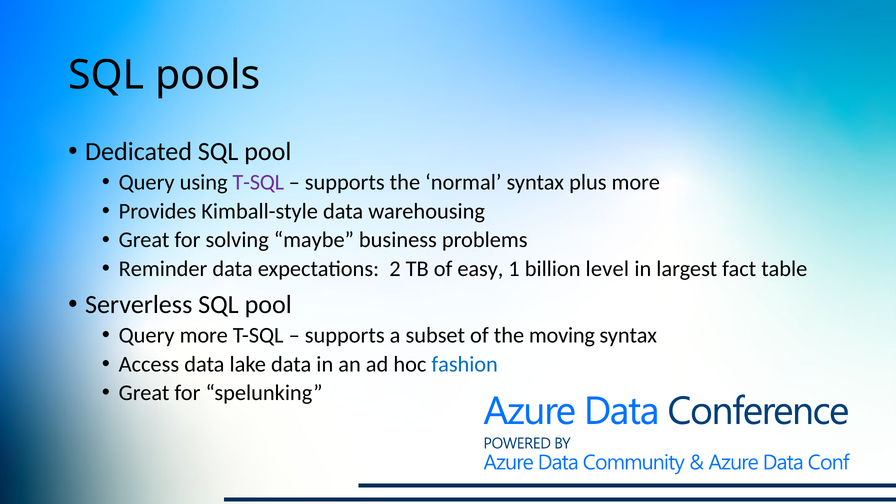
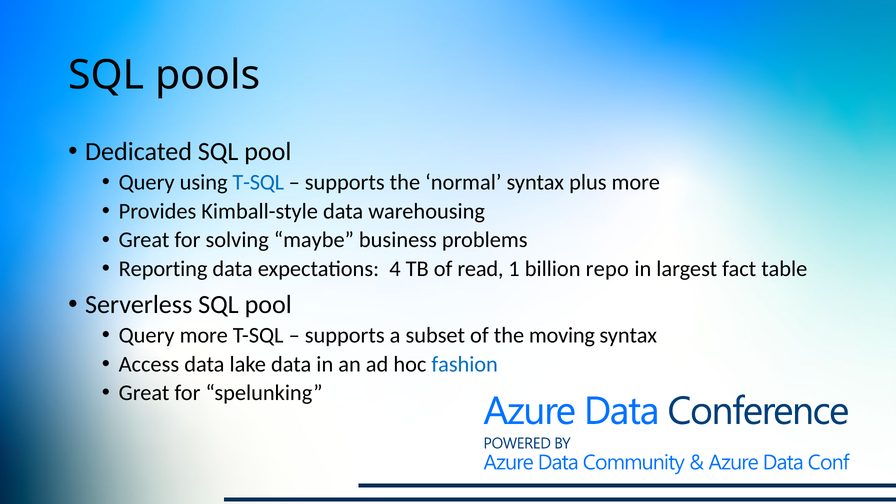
T-SQL colour: purple -> blue (258, 182)
Reminder: Reminder -> Reporting (163, 269)
2: 2 -> 4 (395, 269)
easy: easy -> read (480, 269)
level: level -> repo (607, 269)
